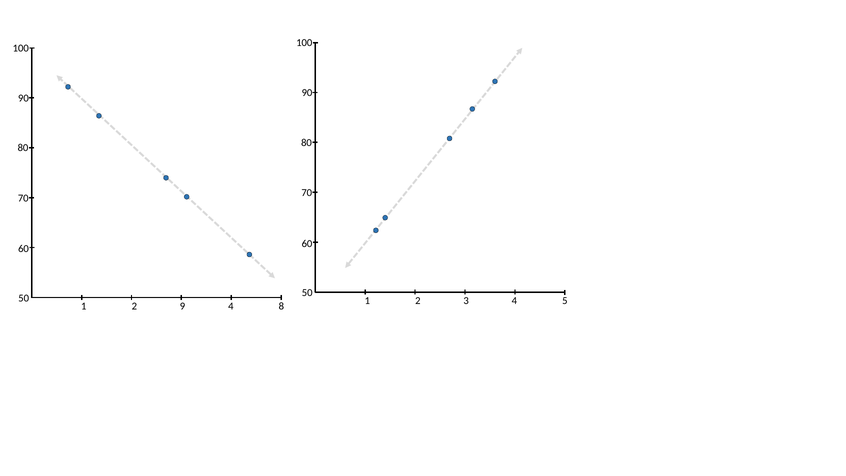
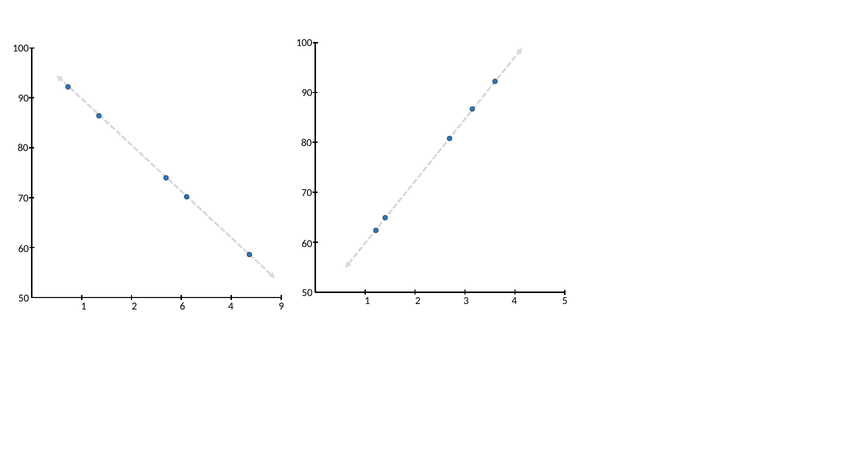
9: 9 -> 6 (183, 306)
8: 8 -> 9 (281, 306)
